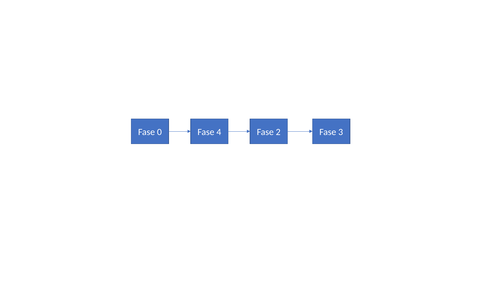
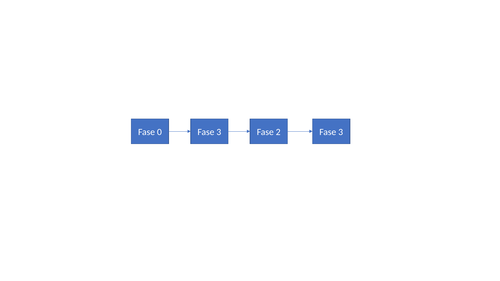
0 Fase 4: 4 -> 3 (219, 132)
